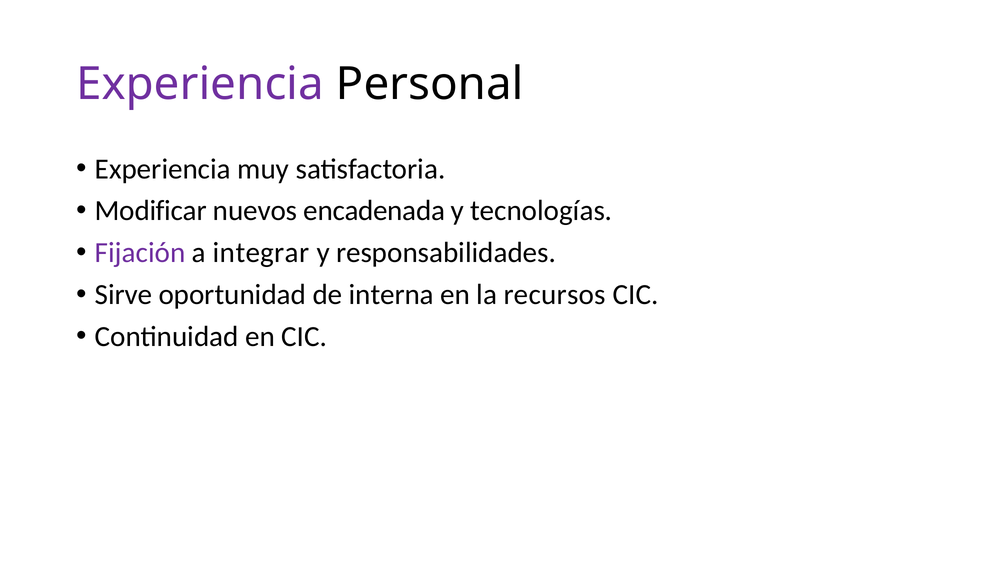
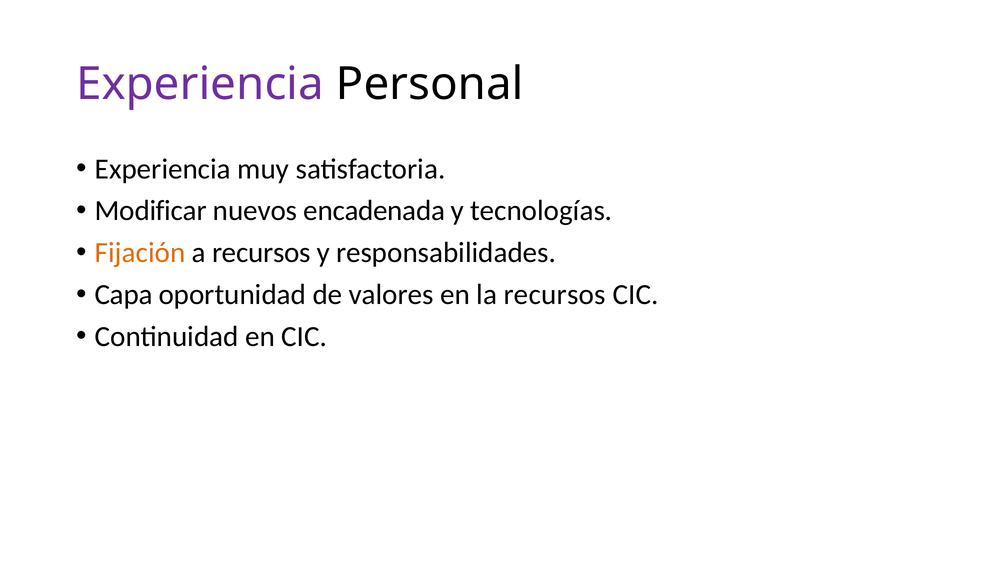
Fijación colour: purple -> orange (140, 253)
a integrar: integrar -> recursos (261, 253)
Sirve: Sirve -> Capa (124, 295)
interna: interna -> valores (391, 295)
